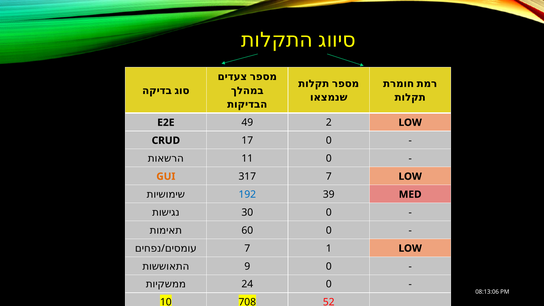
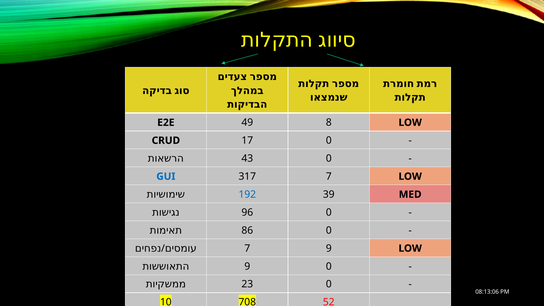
2: 2 -> 8 (329, 123)
11: 11 -> 43 (247, 158)
GUI colour: orange -> blue (166, 176)
30: 30 -> 96 (247, 212)
60: 60 -> 86 (247, 230)
7 1: 1 -> 9 (329, 248)
24: 24 -> 23 (247, 284)
